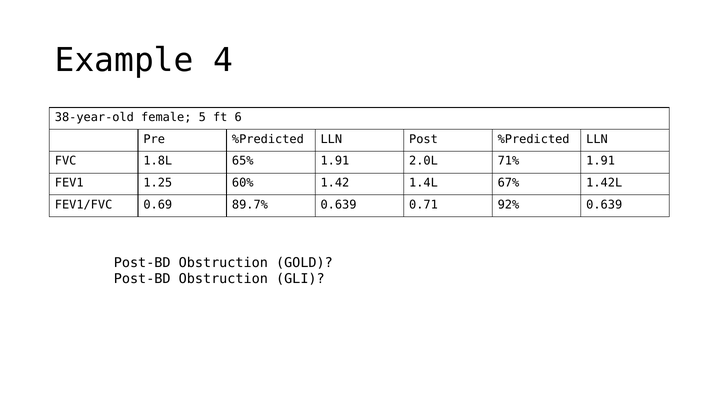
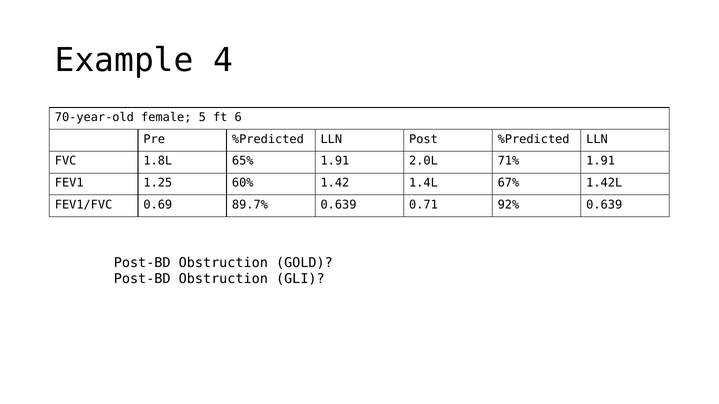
38-year-old: 38-year-old -> 70-year-old (94, 117)
